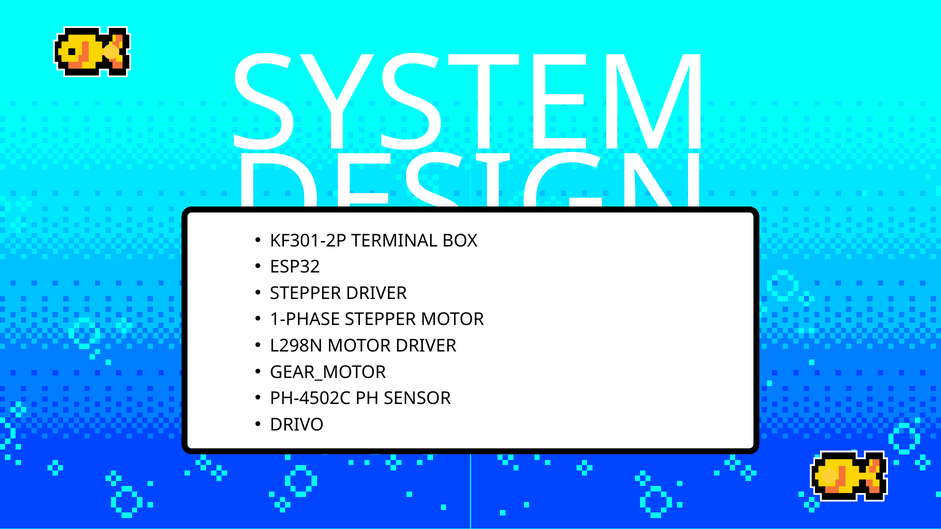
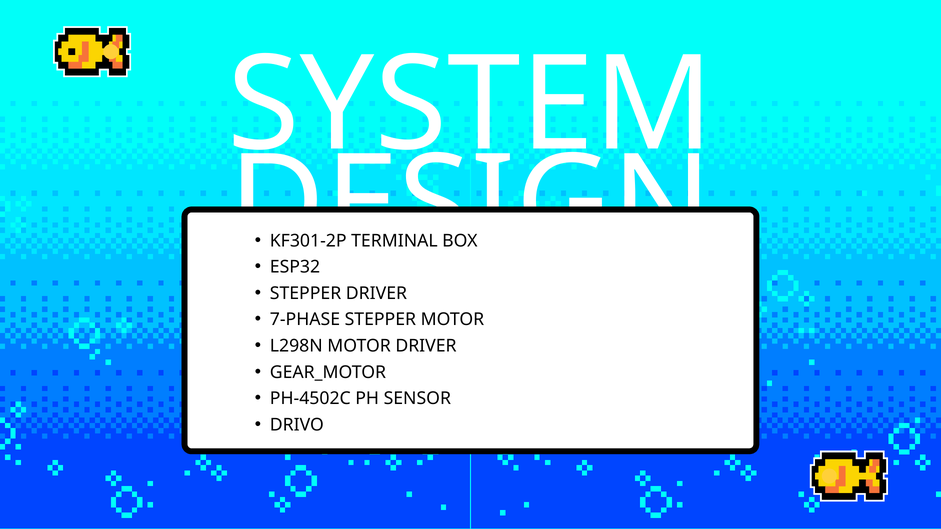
1-PHASE: 1-PHASE -> 7-PHASE (305, 320)
